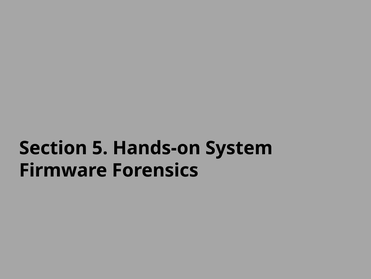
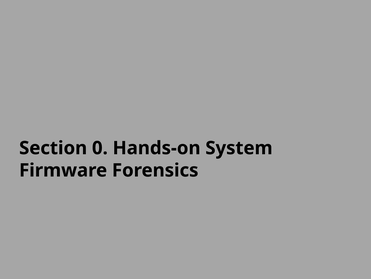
5: 5 -> 0 (100, 148)
